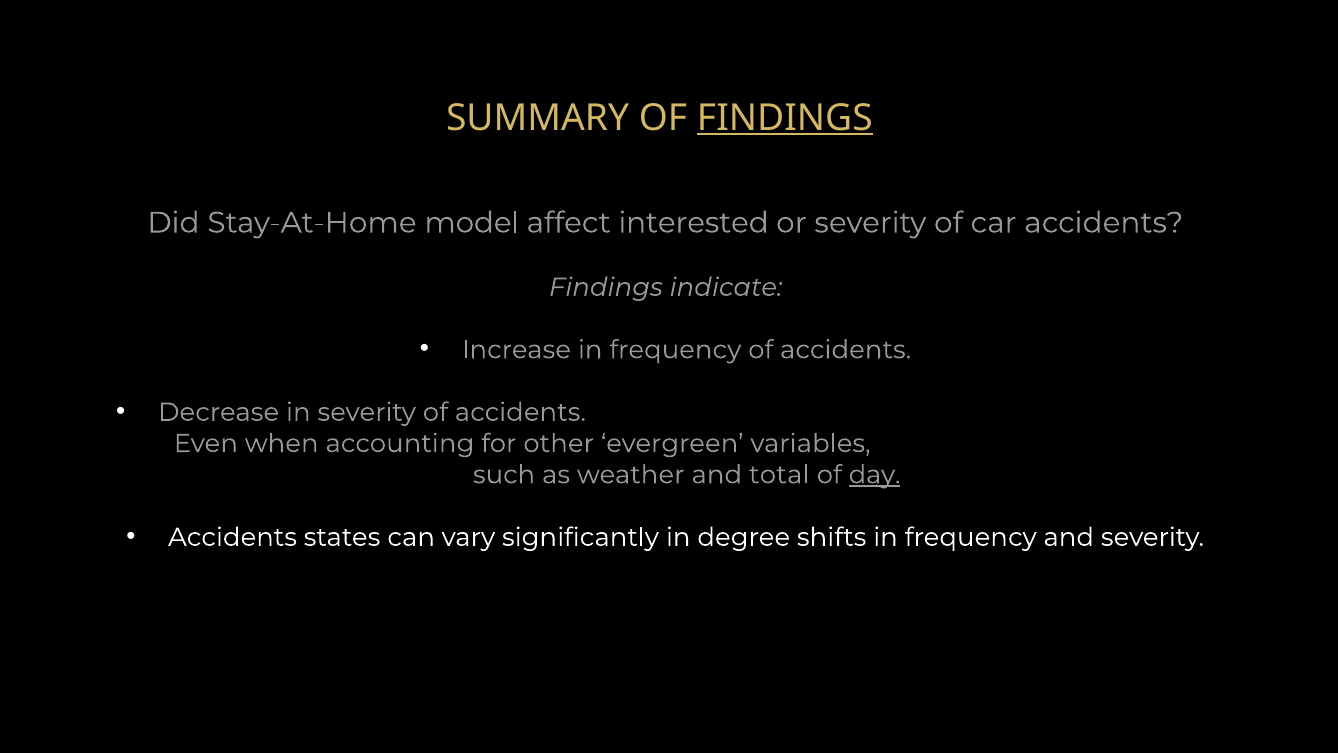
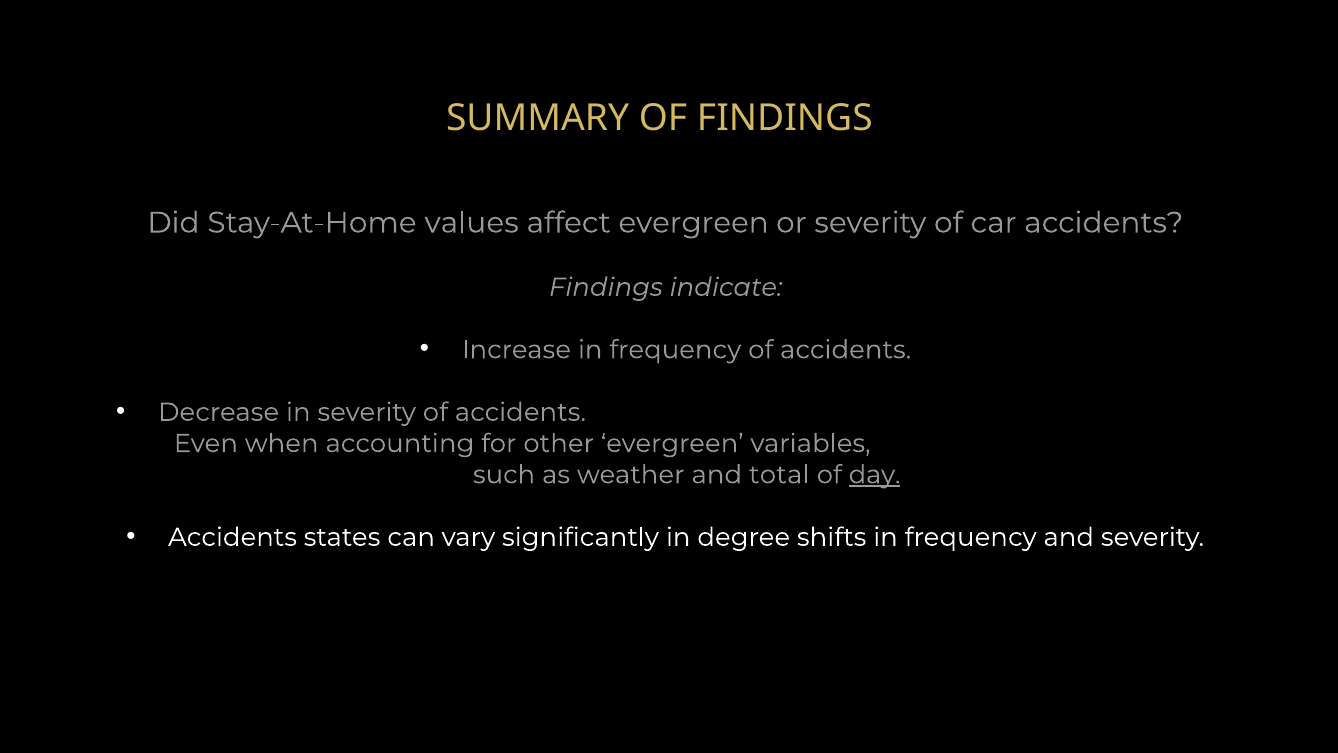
FINDINGS underline: present -> none (785, 118)
model: model -> values (472, 223)
affect interested: interested -> evergreen (694, 223)
